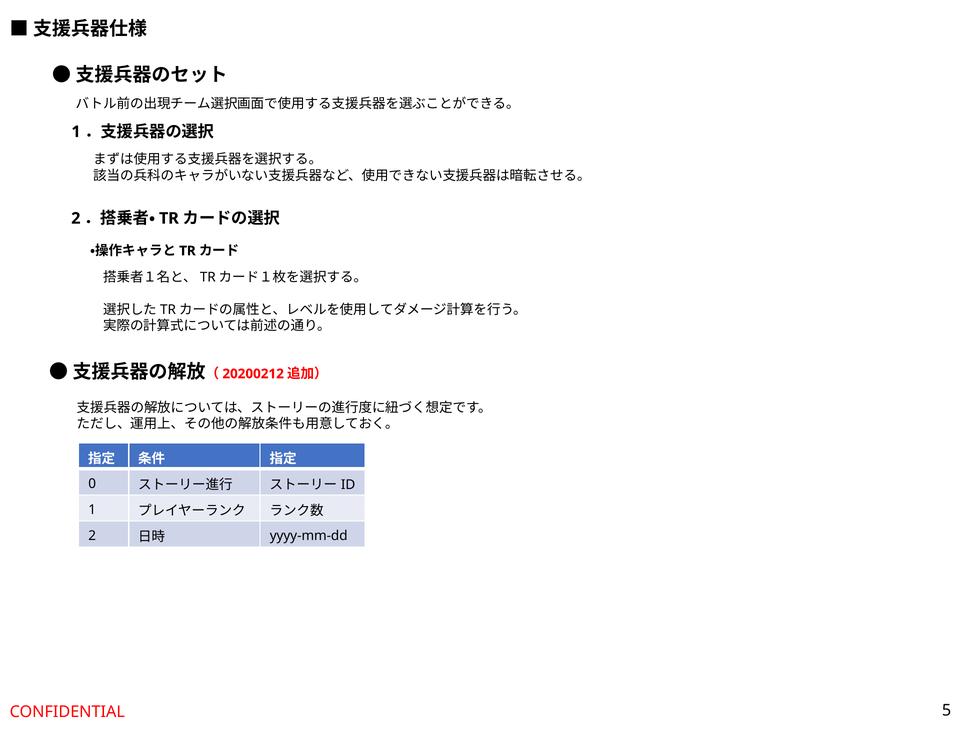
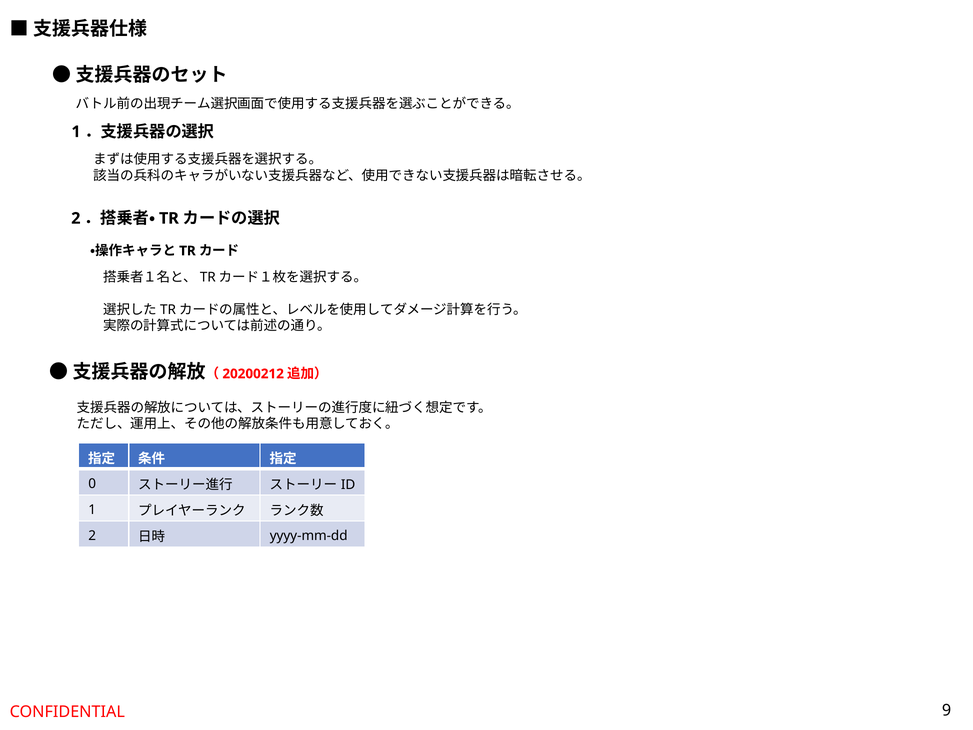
5: 5 -> 9 (947, 710)
